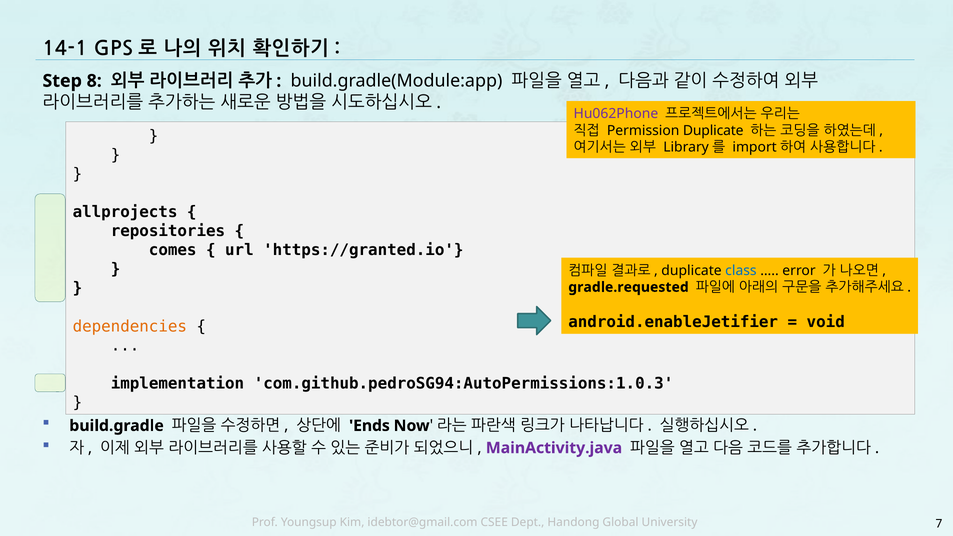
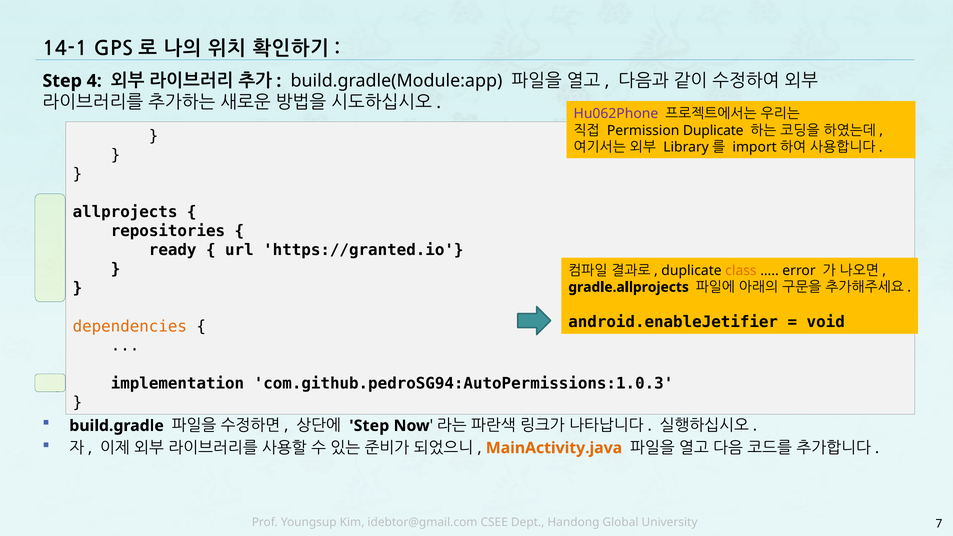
8: 8 -> 4 (94, 81)
comes: comes -> ready (173, 250)
class colour: blue -> orange (741, 271)
gradle.requested: gradle.requested -> gradle.allprojects (629, 287)
Ends: Ends -> Step (369, 426)
MainActivity.java colour: purple -> orange (554, 448)
